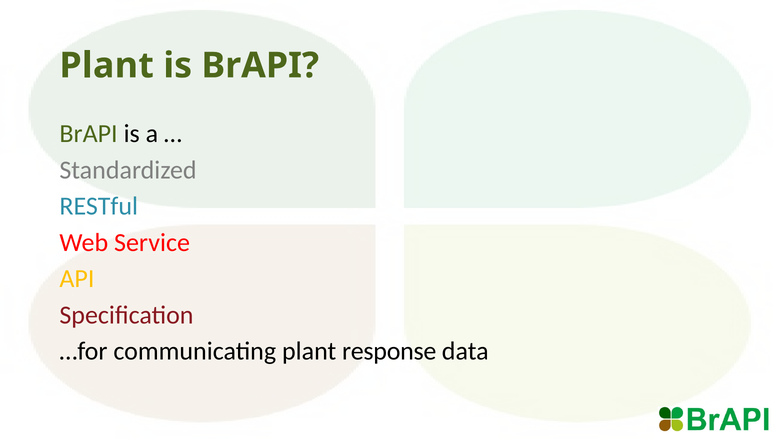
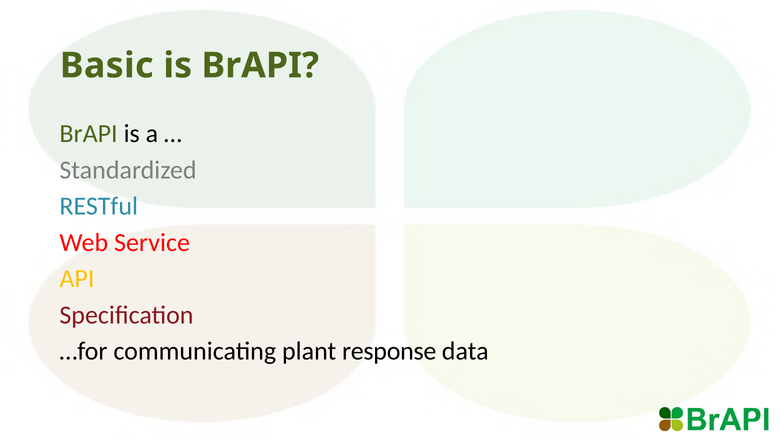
Plant: Plant -> Basic (107, 66)
